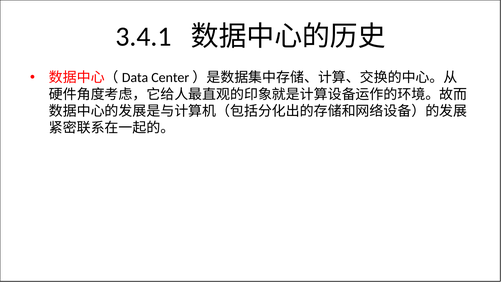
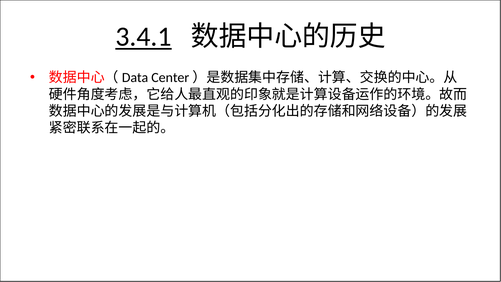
3.4.1 underline: none -> present (144, 37)
